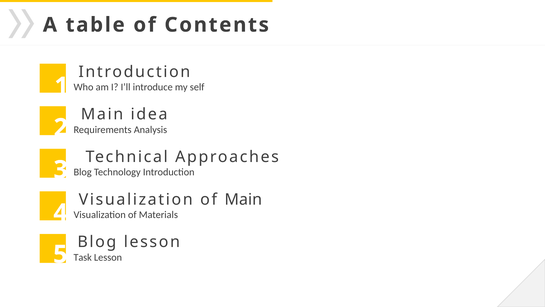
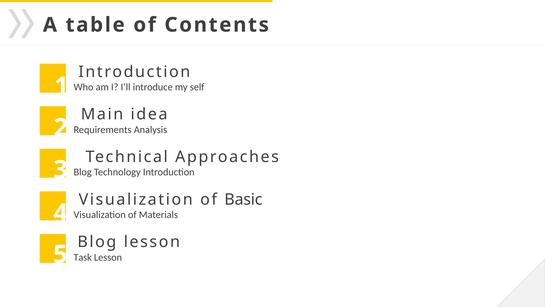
of Main: Main -> Basic (243, 199)
